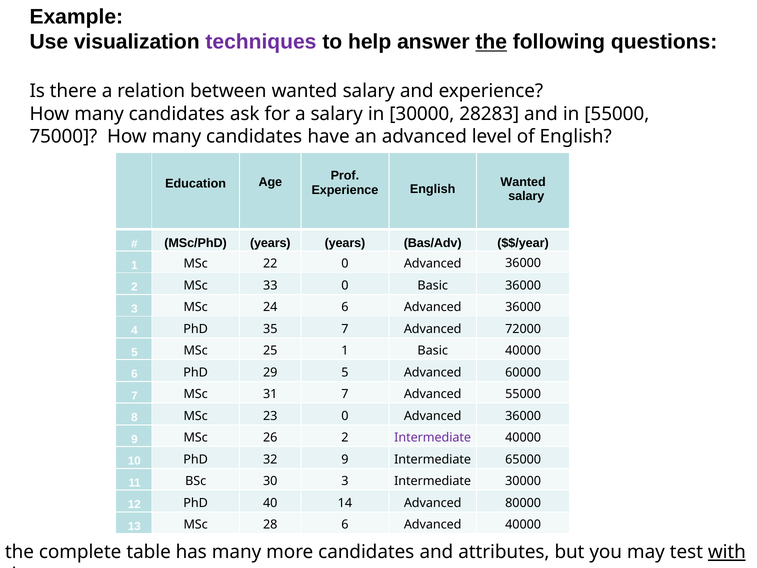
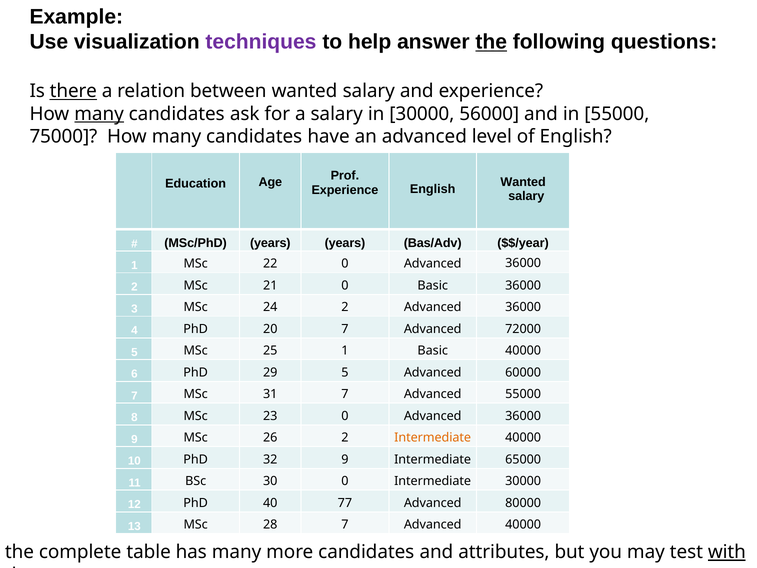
there underline: none -> present (73, 91)
many underline: none -> present (99, 114)
28283: 28283 -> 56000 (489, 114)
33: 33 -> 21 (270, 285)
24 6: 6 -> 2 (345, 307)
35: 35 -> 20 (270, 329)
Intermediate colour: purple -> orange (433, 438)
30 3: 3 -> 0 (345, 481)
14: 14 -> 77 (345, 503)
28 6: 6 -> 7 (345, 525)
